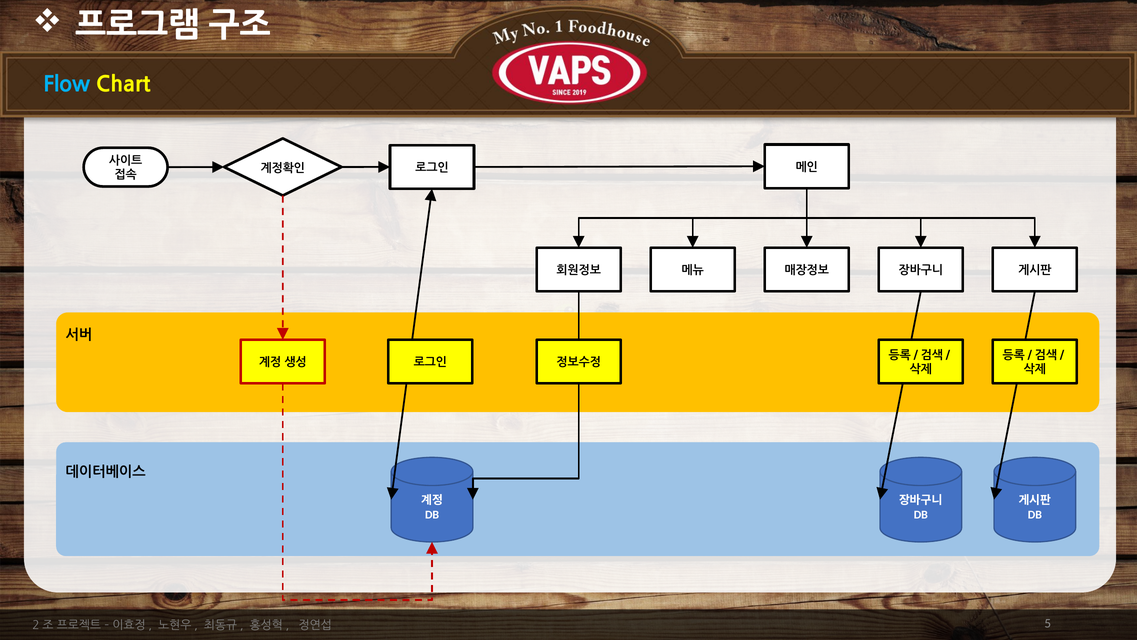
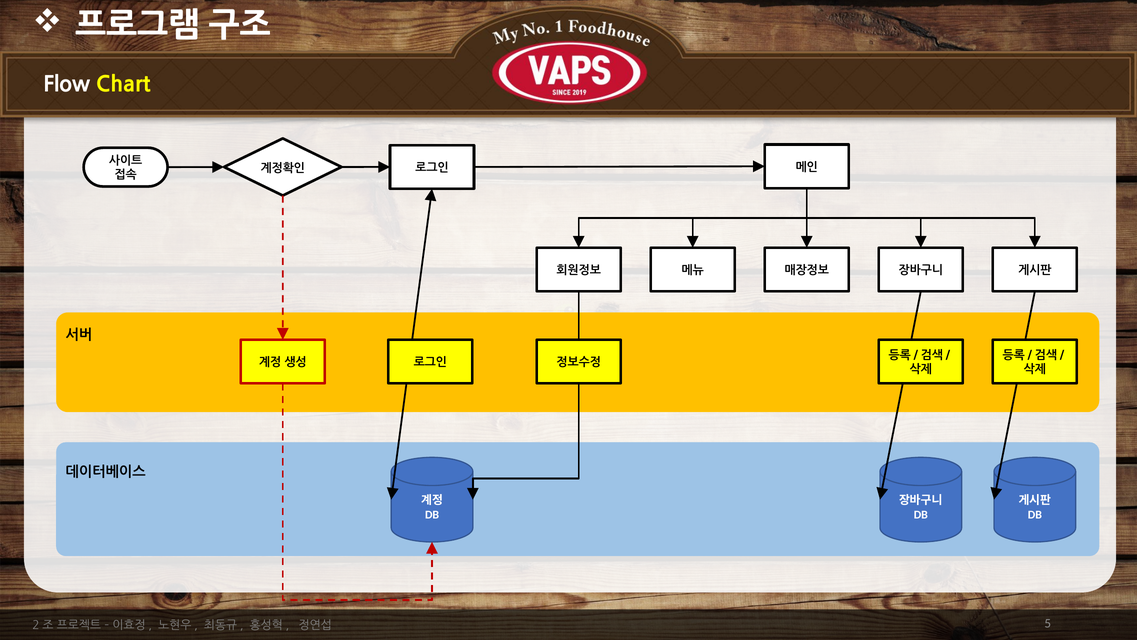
Flow colour: light blue -> white (67, 85)
